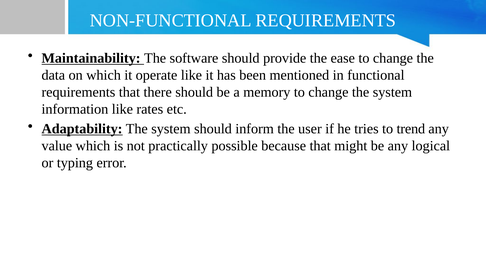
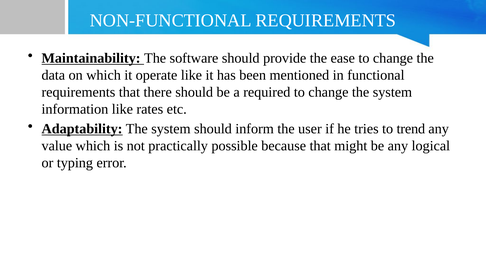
memory: memory -> required (267, 92)
